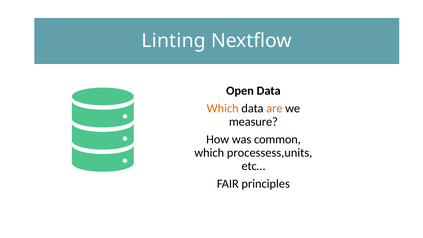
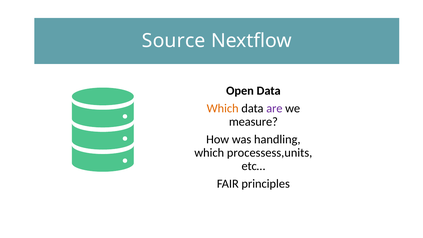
Linting: Linting -> Source (174, 41)
are colour: orange -> purple (274, 108)
common: common -> handling (277, 139)
